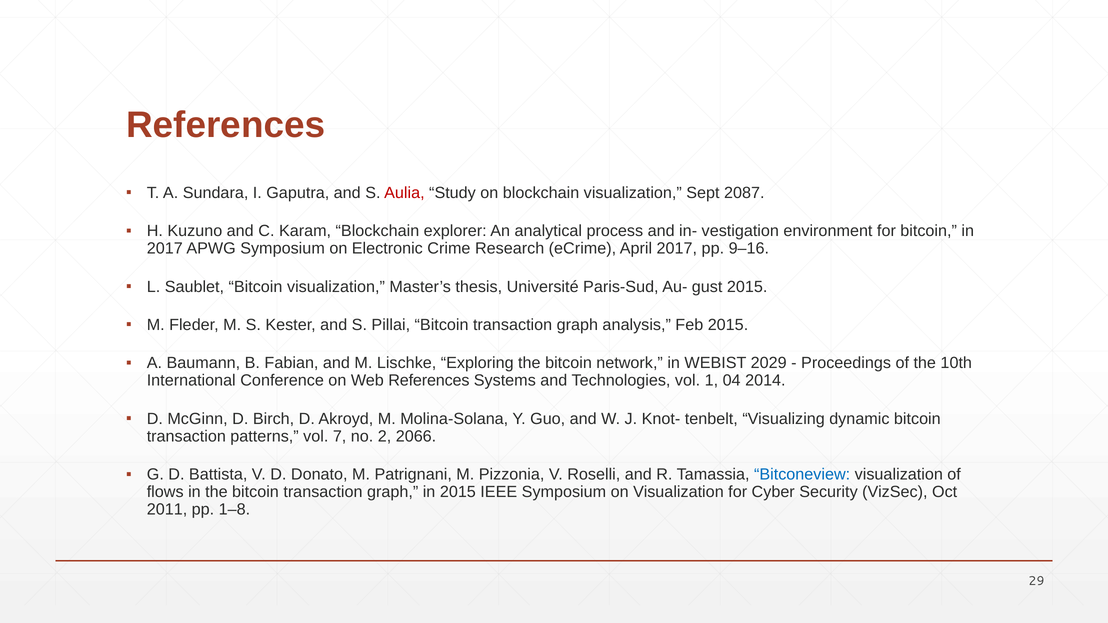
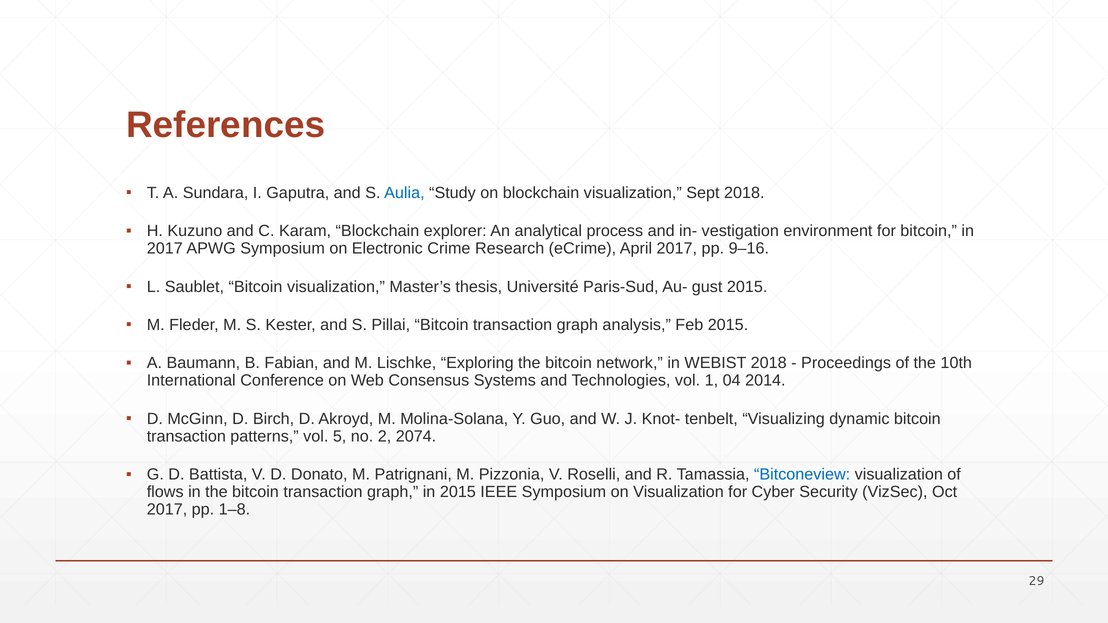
Aulia colour: red -> blue (404, 193)
Sept 2087: 2087 -> 2018 (744, 193)
WEBIST 2029: 2029 -> 2018 (769, 363)
Web References: References -> Consensus (429, 381)
7: 7 -> 5 (340, 436)
2066: 2066 -> 2074 (416, 436)
2011: 2011 -> 2017 (167, 510)
